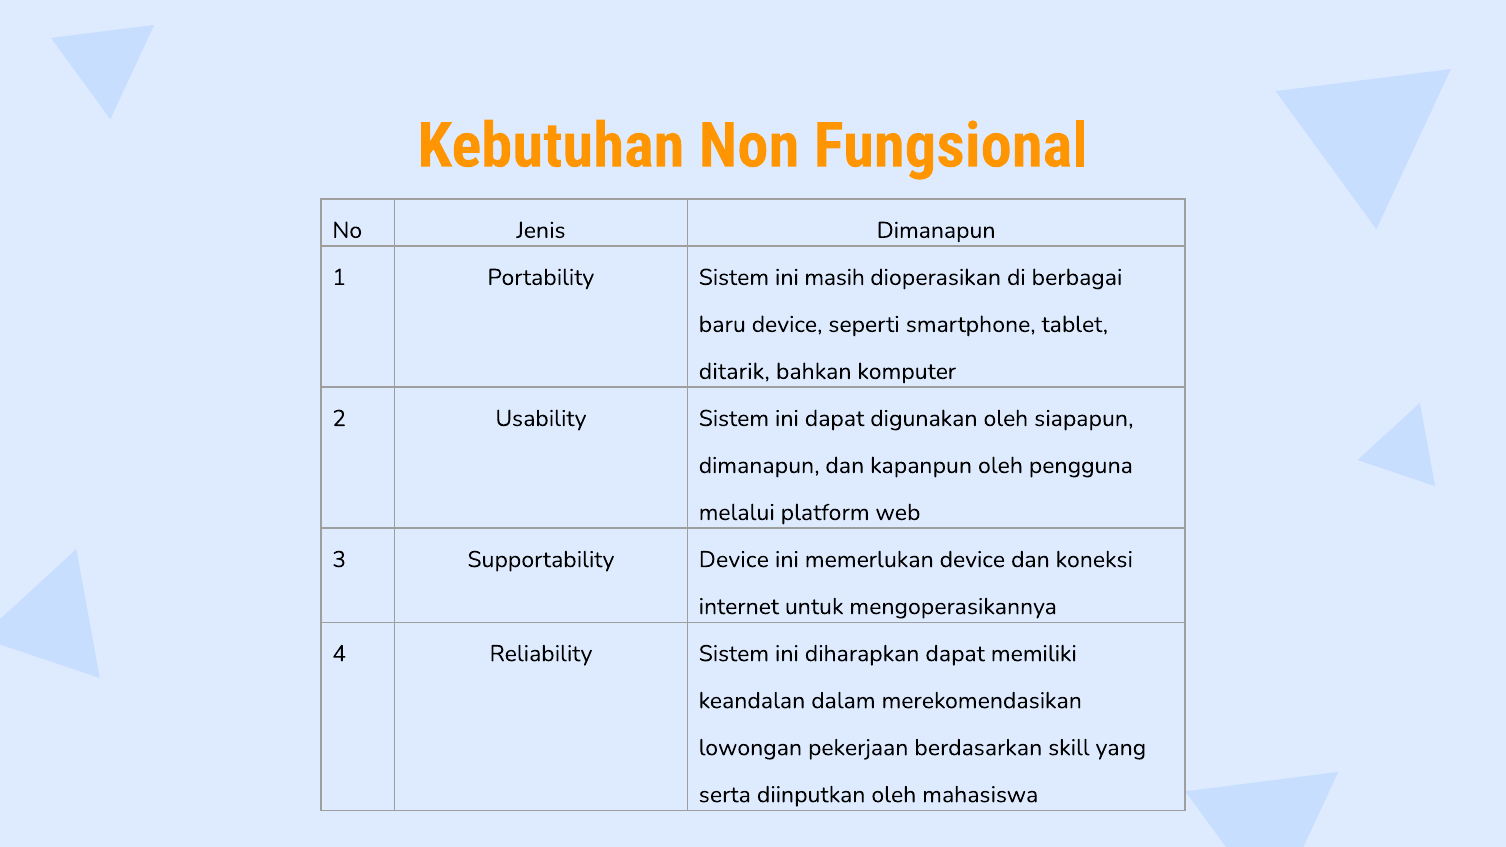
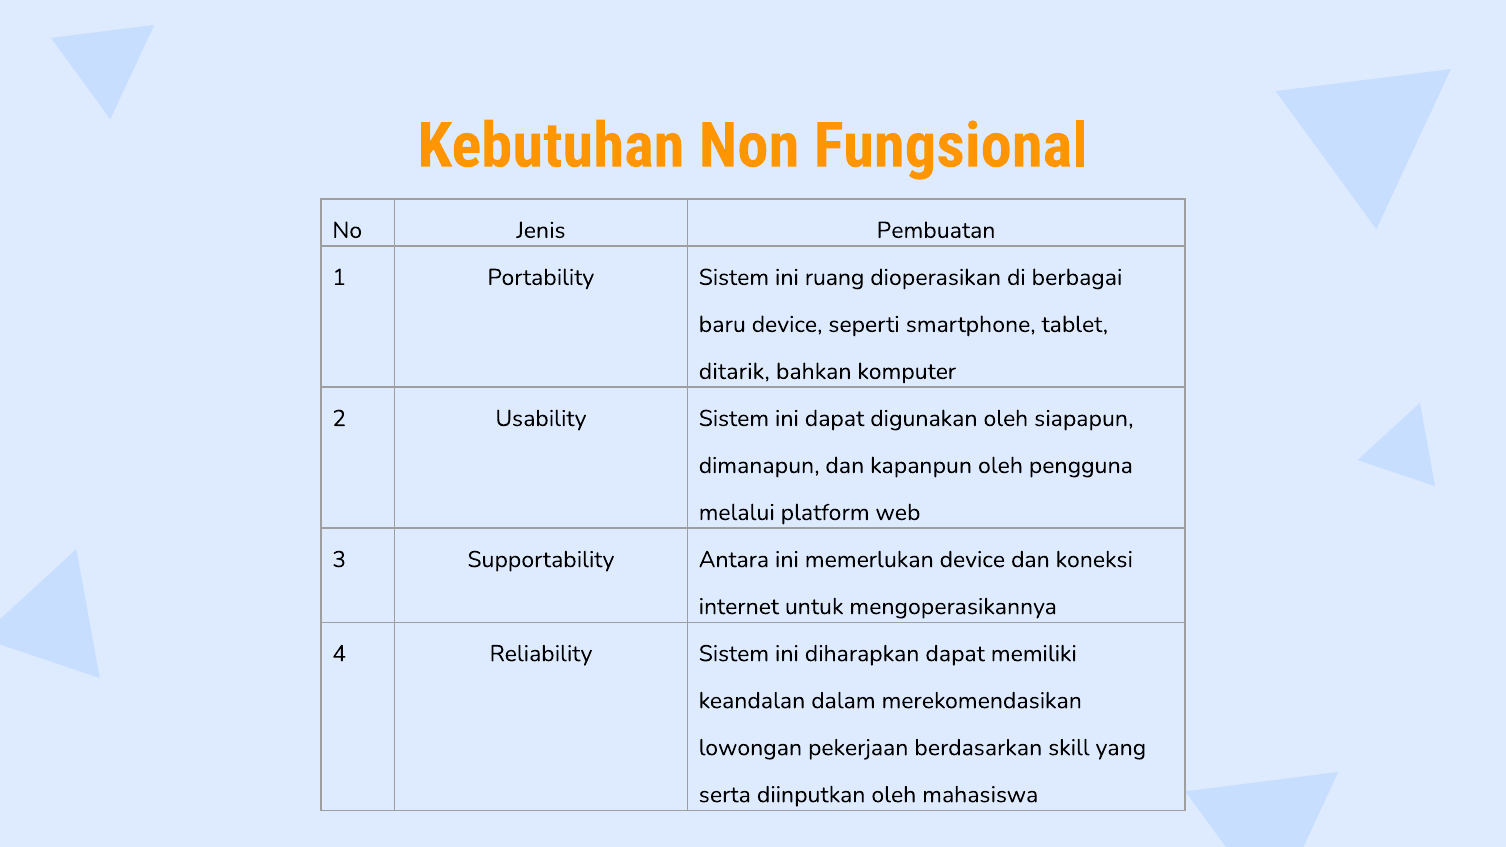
Jenis Dimanapun: Dimanapun -> Pembuatan (936, 230)
masih: masih -> ruang (835, 277)
Supportability Device: Device -> Antara (734, 560)
